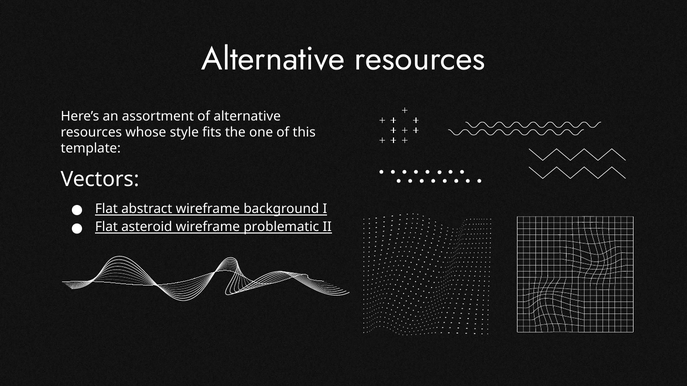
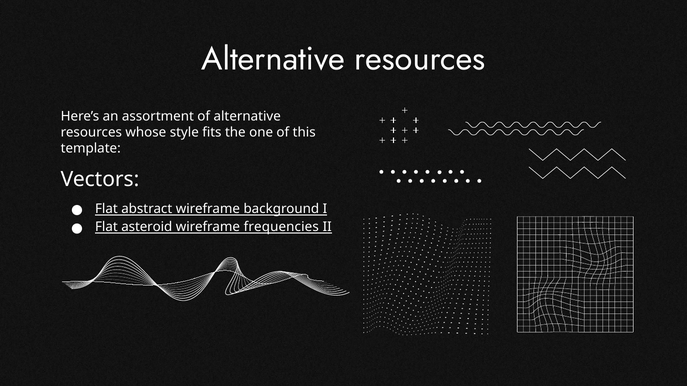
problematic: problematic -> frequencies (281, 227)
